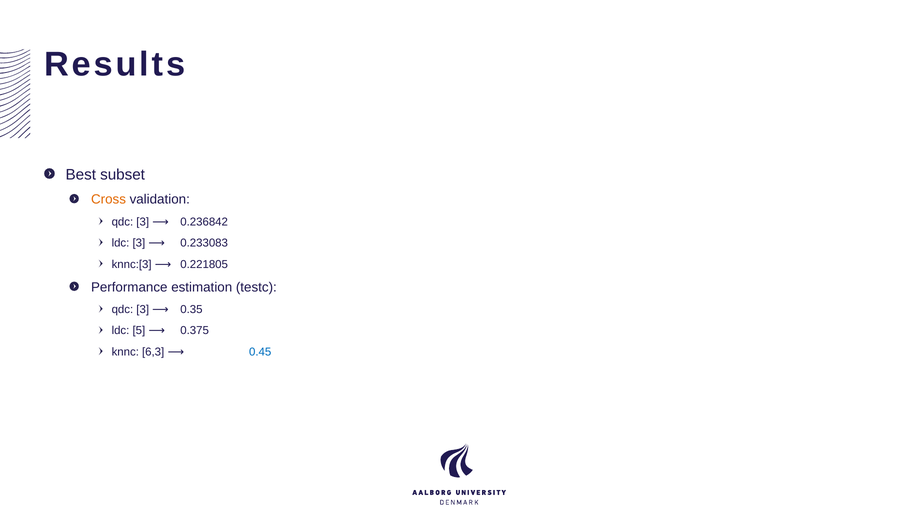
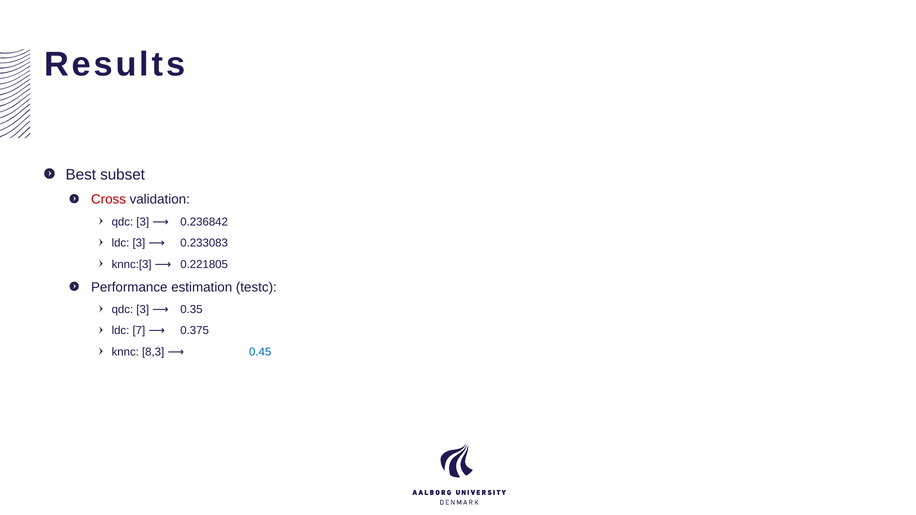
Cross colour: orange -> red (108, 200)
5: 5 -> 7 (139, 331)
6,3: 6,3 -> 8,3 (153, 352)
